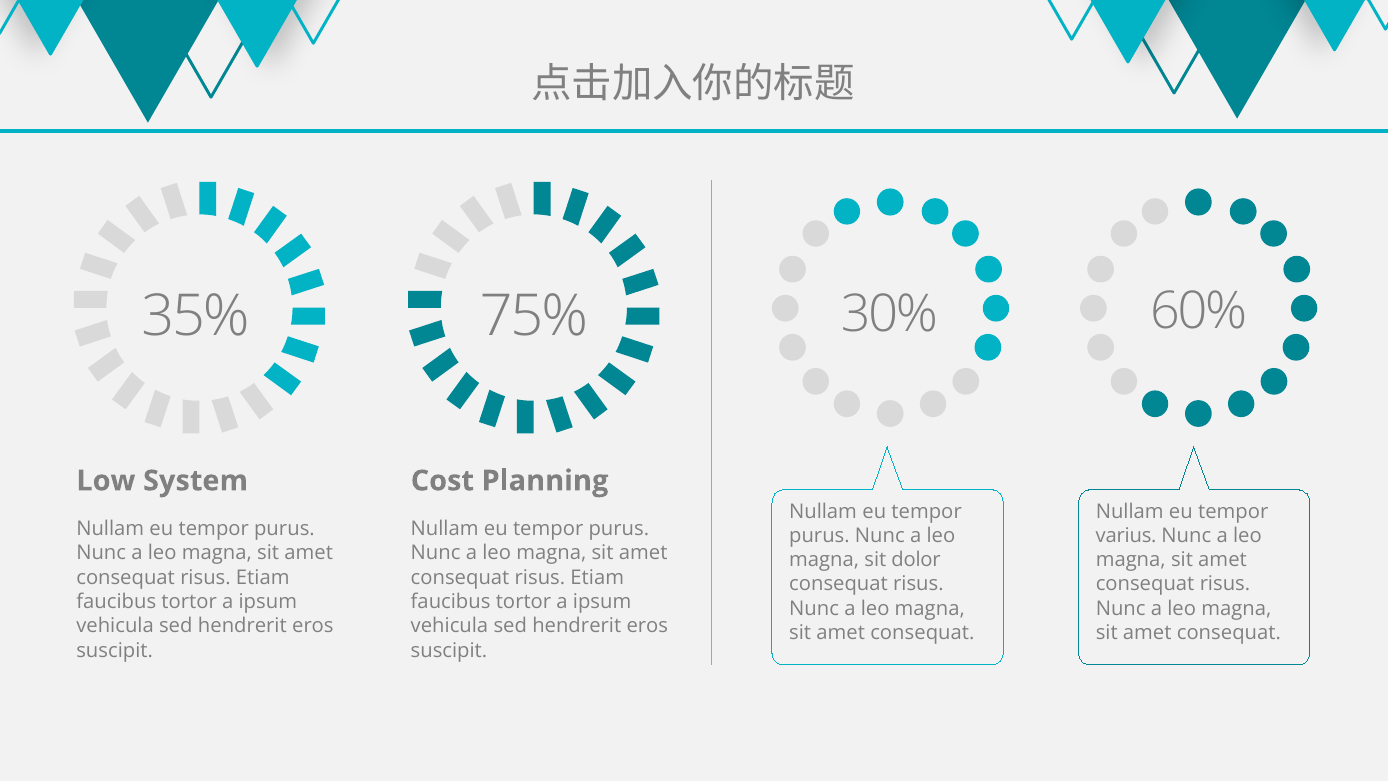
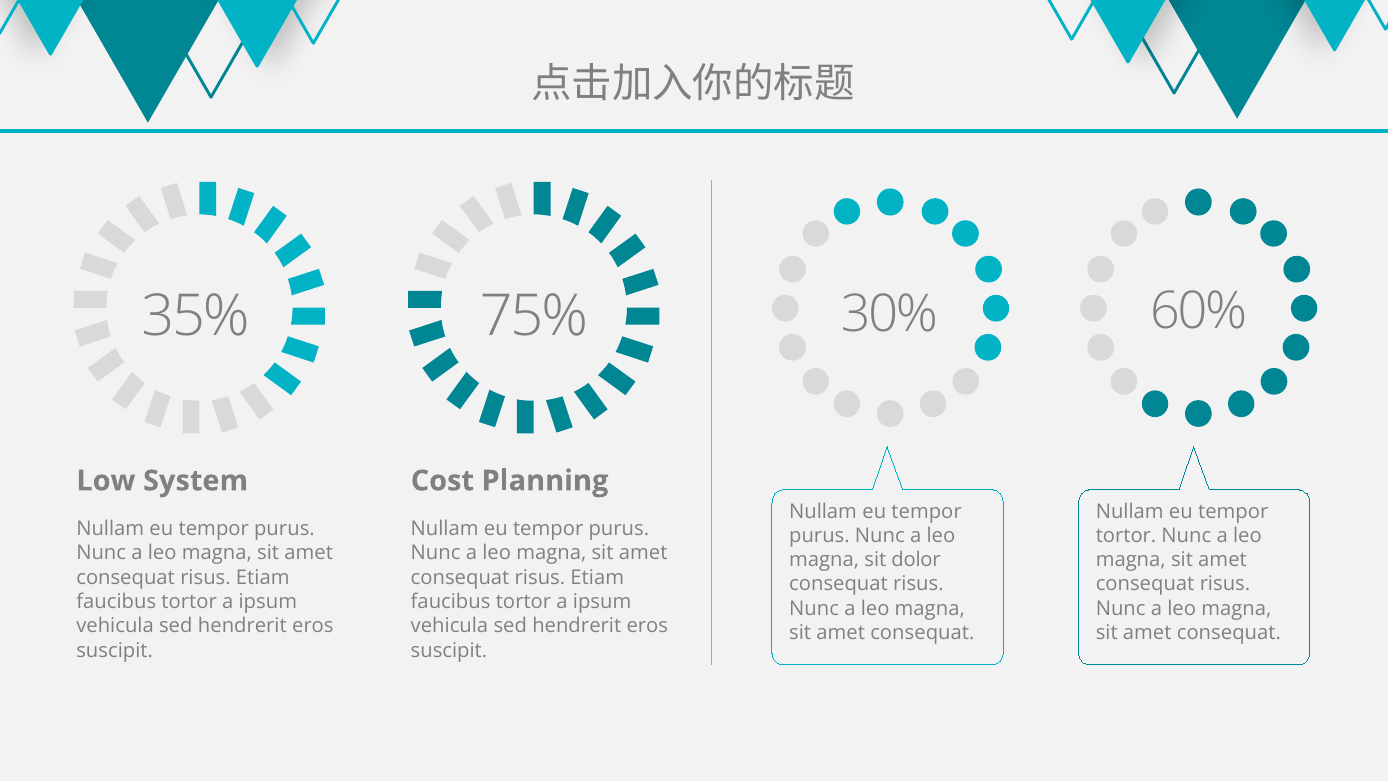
varius: varius -> tortor (1126, 536)
